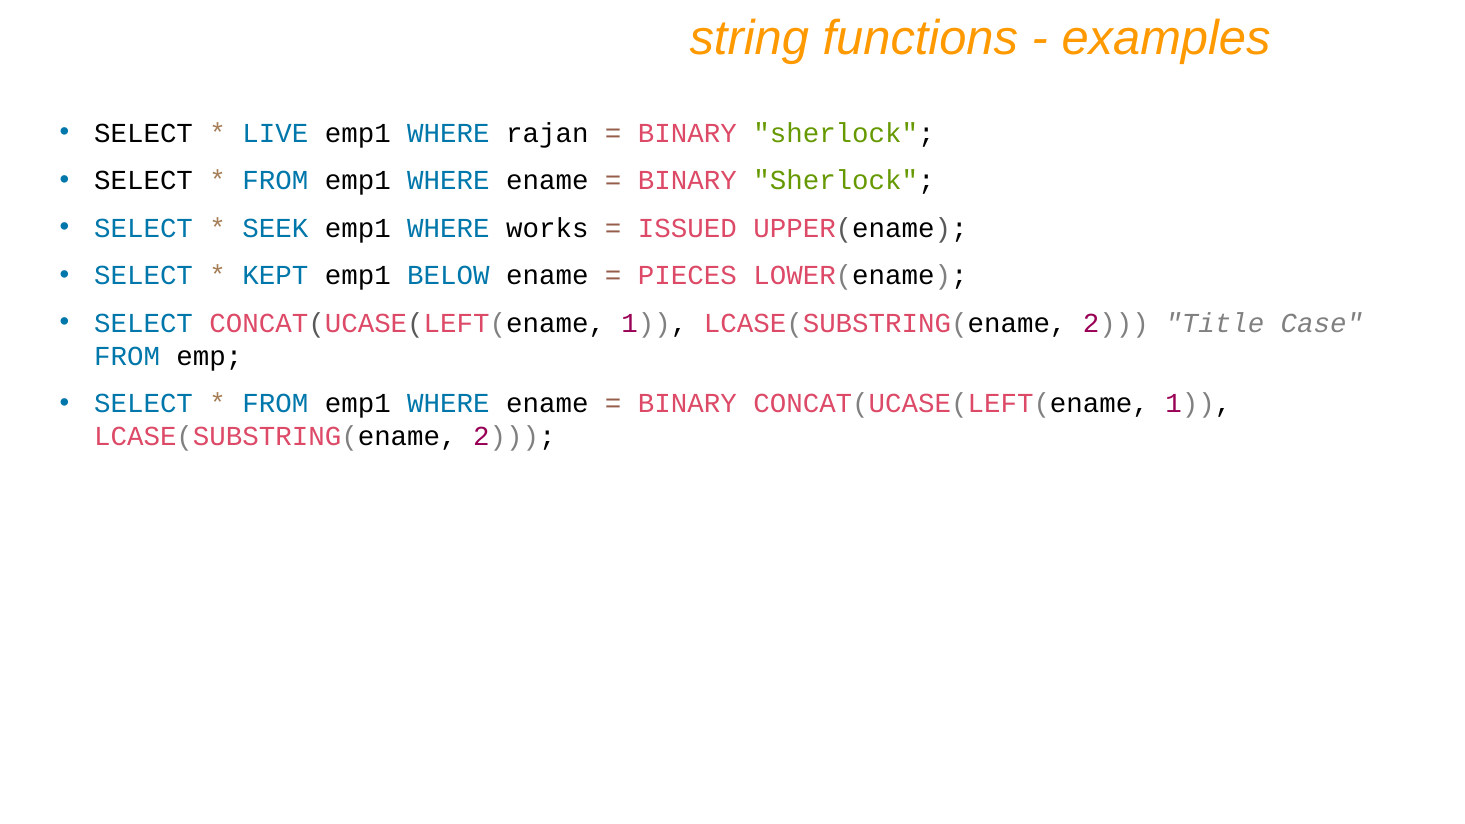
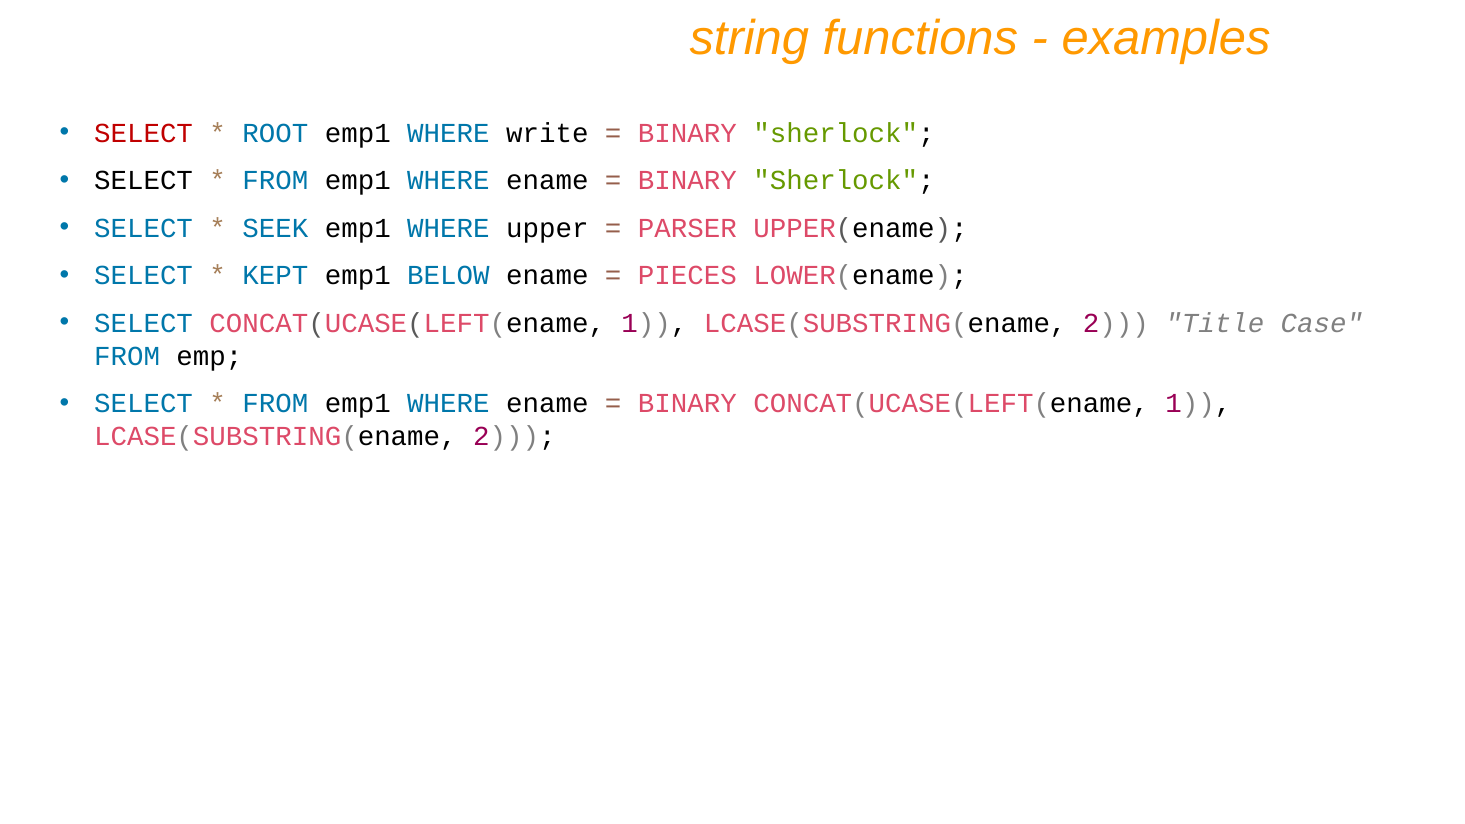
SELECT colour: black -> red (144, 133)
LIVE: LIVE -> ROOT (275, 133)
rajan: rajan -> write (547, 133)
works: works -> upper (547, 228)
ISSUED: ISSUED -> PARSER (687, 228)
